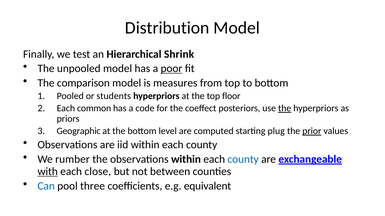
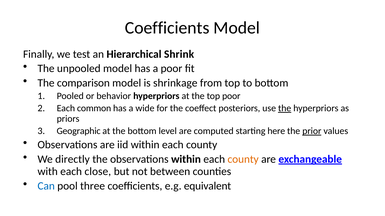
Distribution: Distribution -> Coefficients (167, 28)
poor underline: present -> none (171, 69)
measures: measures -> shrinkage (175, 83)
students: students -> behavior (114, 96)
top floor: floor -> poor (231, 96)
code: code -> wide (145, 109)
plug: plug -> here (276, 131)
rumber: rumber -> directly (72, 160)
county colour: blue -> orange (243, 160)
with underline: present -> none (48, 172)
